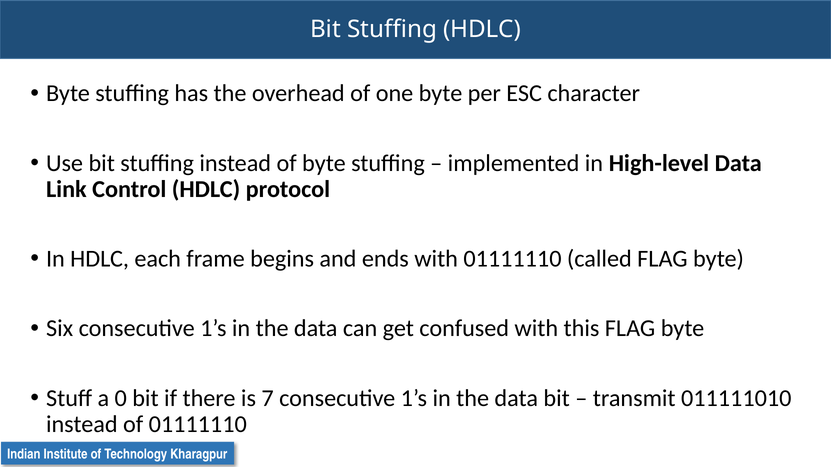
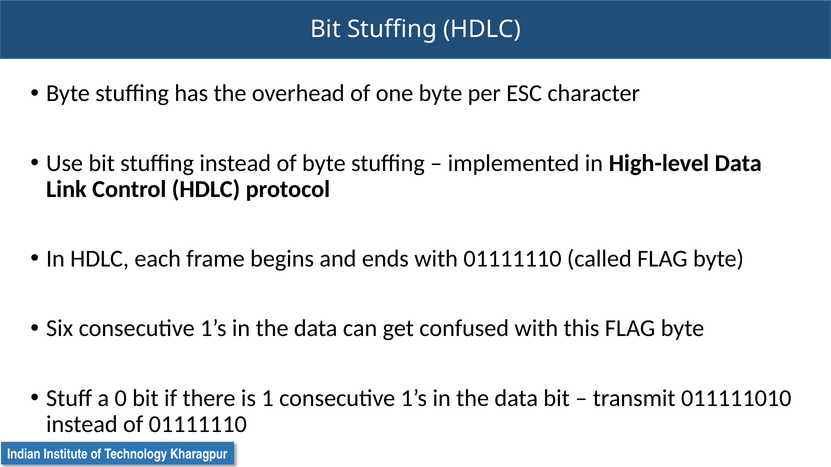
7: 7 -> 1 (268, 398)
